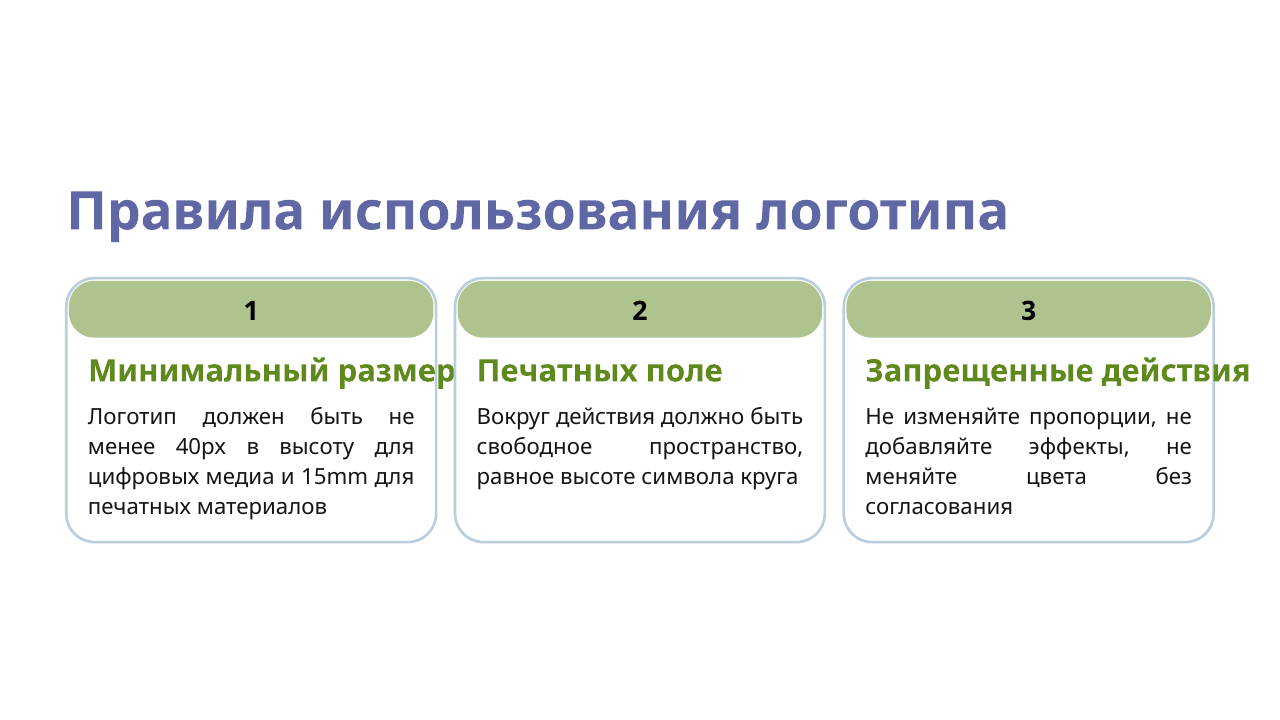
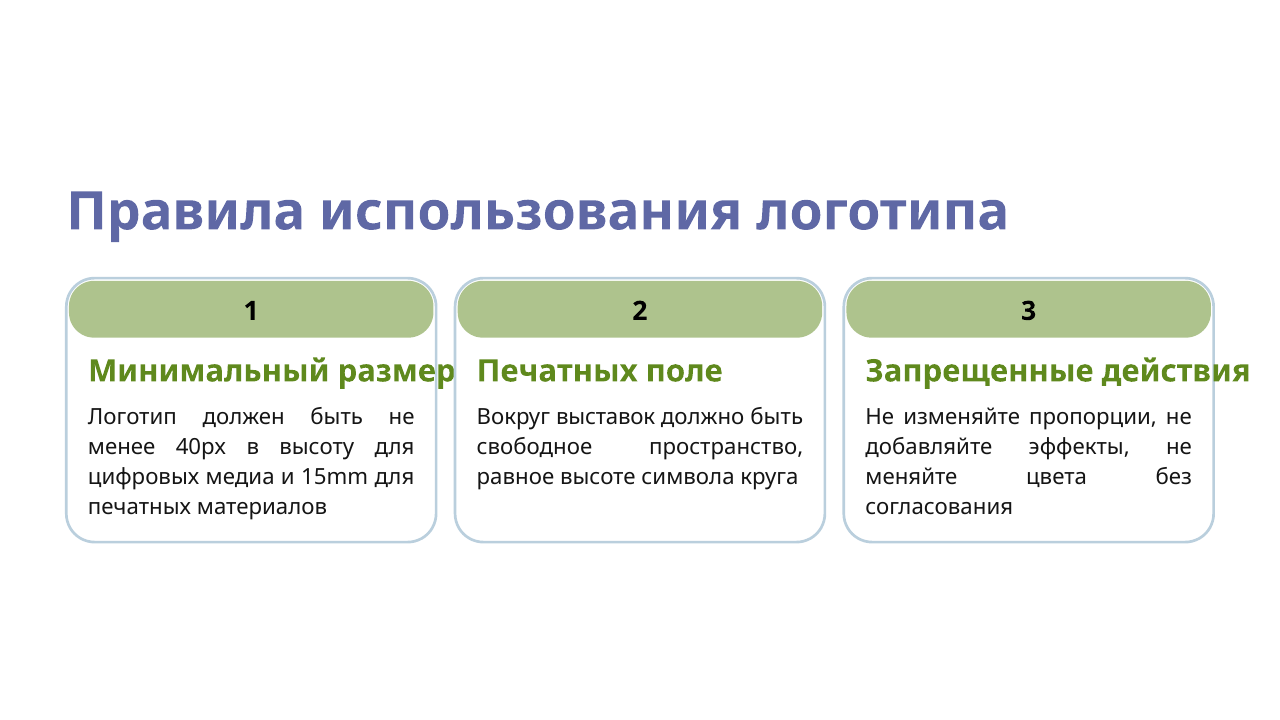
Вокруг действия: действия -> выставок (606, 417)
